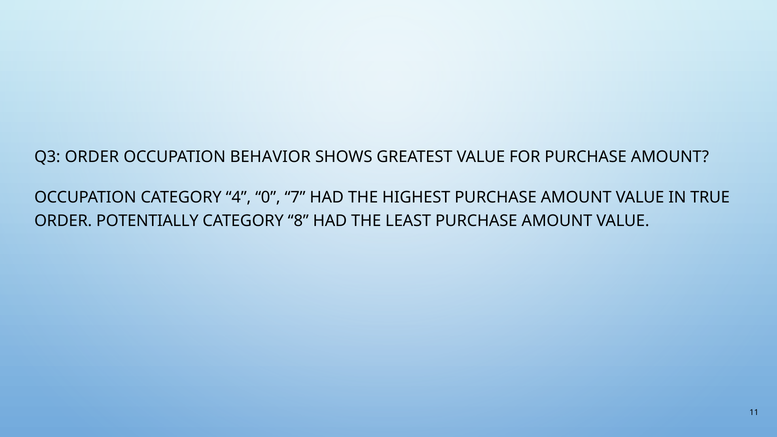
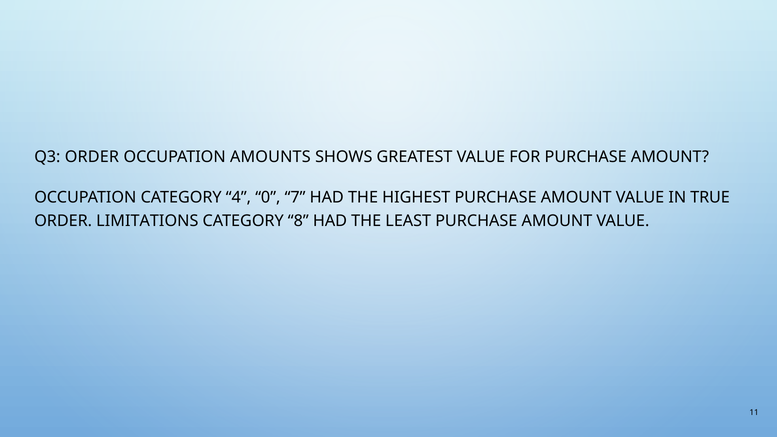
BEHAVIOR: BEHAVIOR -> AMOUNTS (270, 157)
POTENTIALLY: POTENTIALLY -> LIMITATIONS (147, 221)
